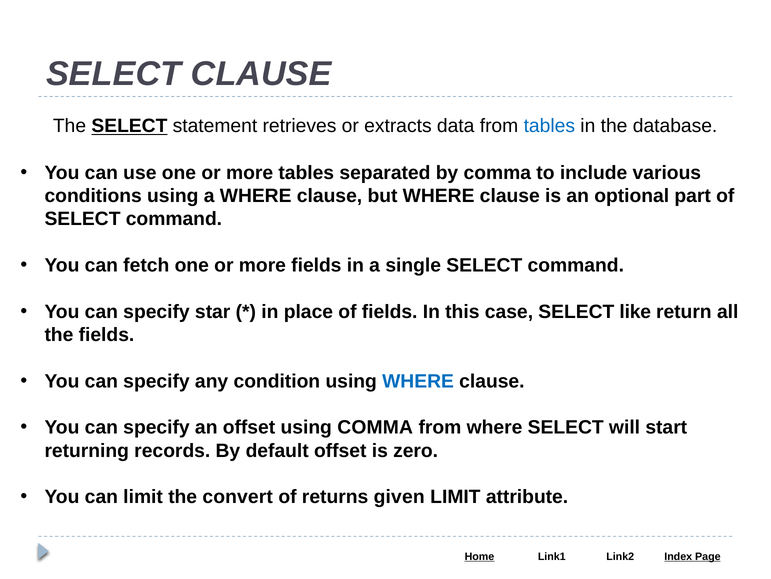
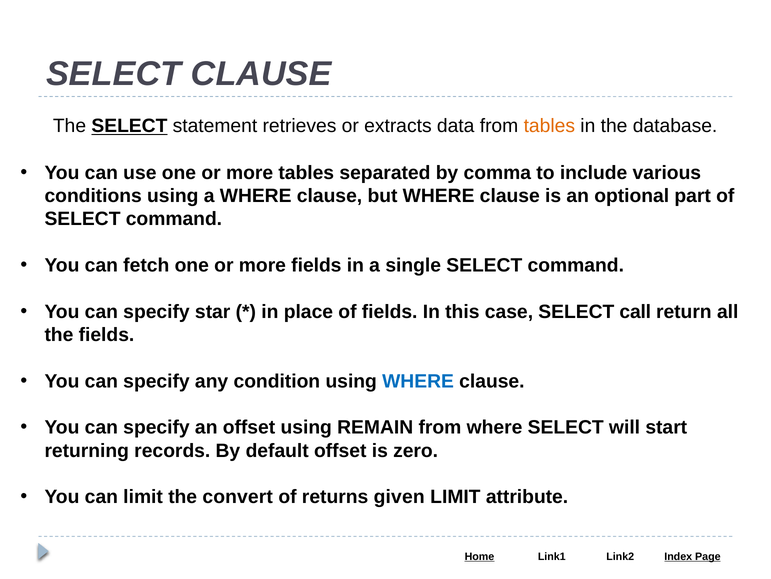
tables colour: blue -> orange (549, 126)
like: like -> call (635, 311)
using COMMA: COMMA -> REMAIN (375, 427)
